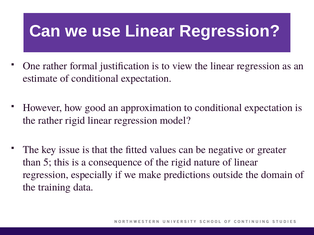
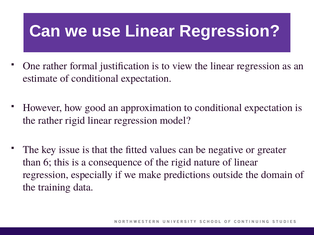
5: 5 -> 6 (47, 162)
